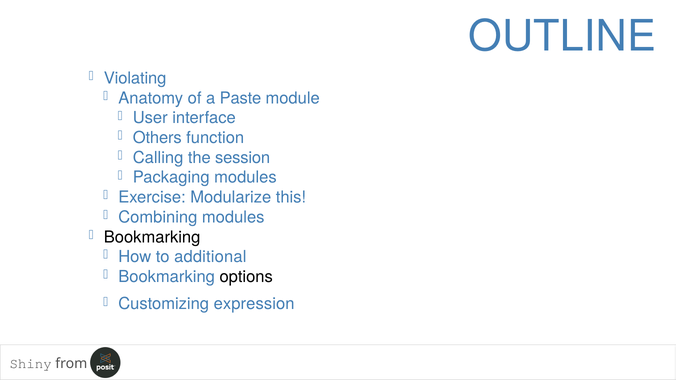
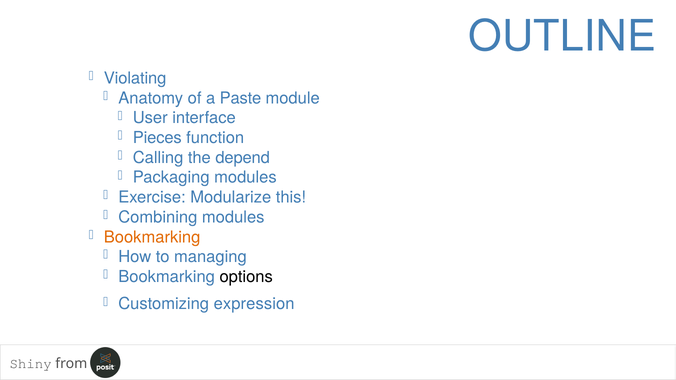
Others: Others -> Pieces (157, 138)
session: session -> depend (243, 158)
Bookmarking colour: black -> orange (152, 237)
additional: additional -> managing (210, 257)
